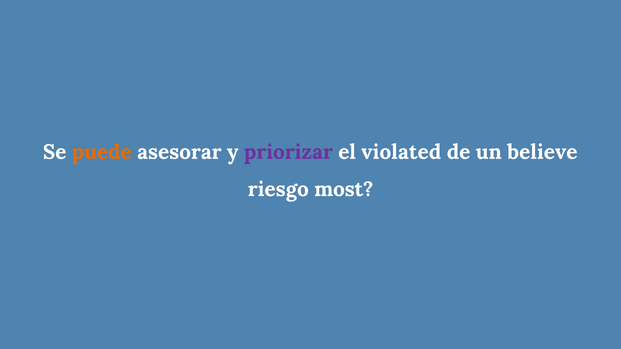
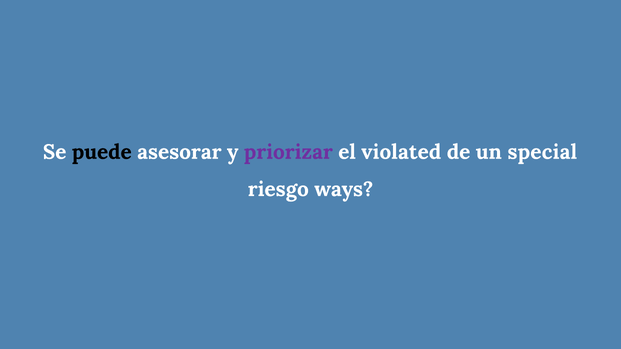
puede colour: orange -> black (102, 152)
believe: believe -> special (542, 152)
most: most -> ways (344, 189)
